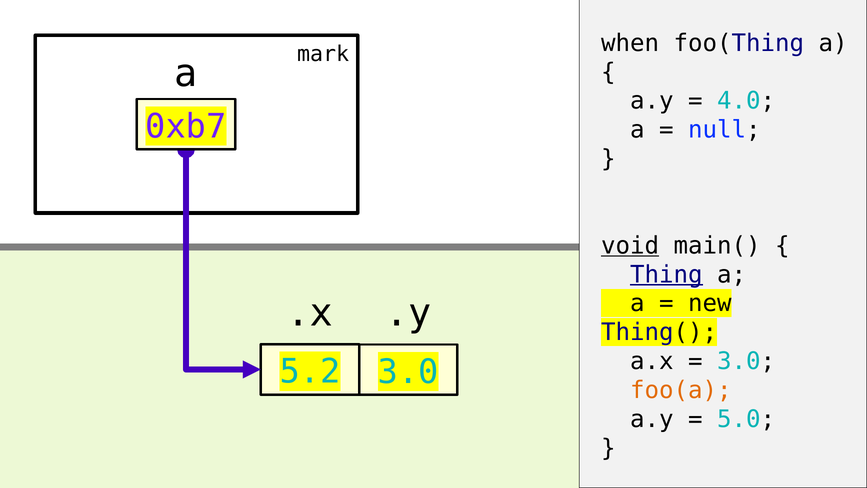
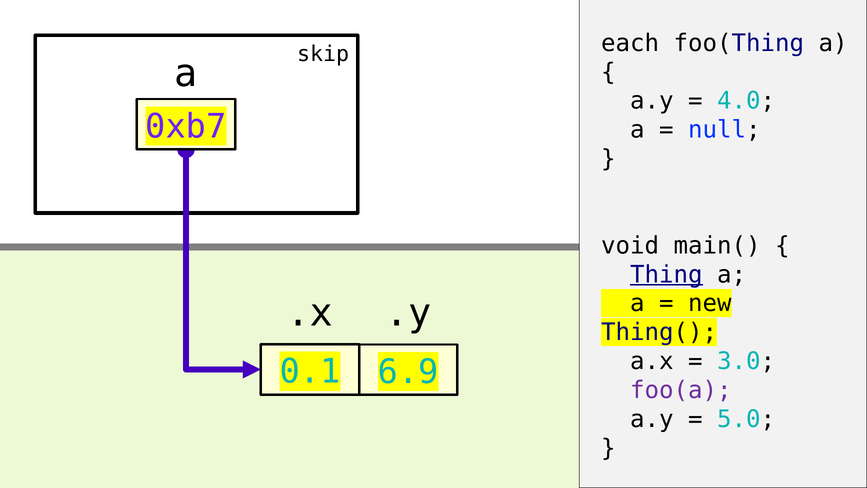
when: when -> each (630, 43)
mark: mark -> skip (323, 54)
void underline: present -> none (630, 245)
5.2: 5.2 -> 0.1 (310, 372)
3.0: 3.0 -> 6.9 (408, 372)
foo(a colour: orange -> purple (681, 390)
